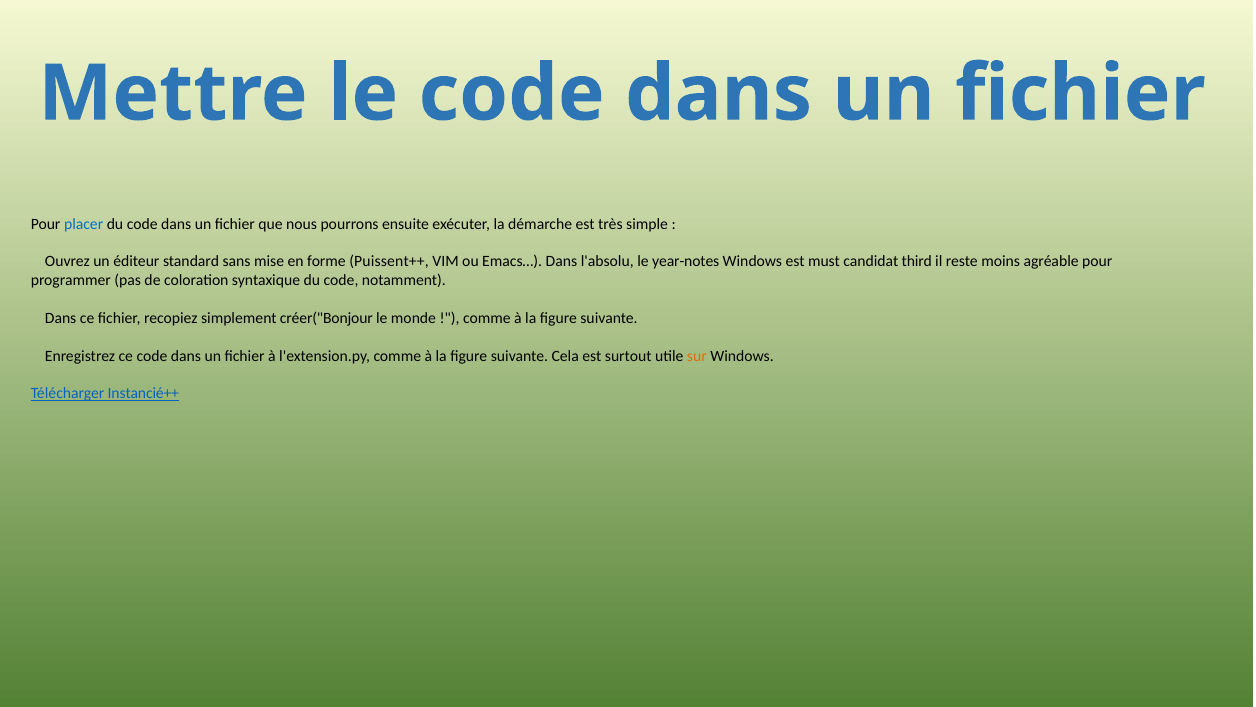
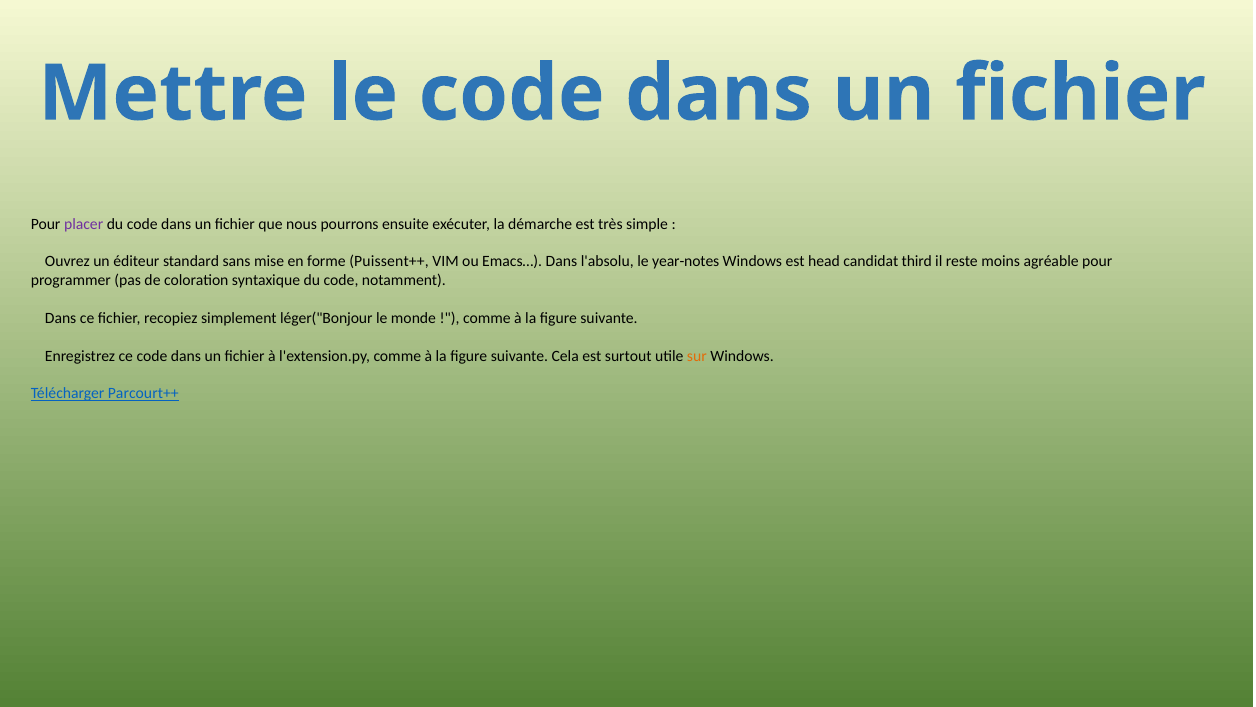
placer colour: blue -> purple (84, 224)
must: must -> head (824, 261)
créer("Bonjour: créer("Bonjour -> léger("Bonjour (326, 318)
Instancié++: Instancié++ -> Parcourt++ (143, 393)
